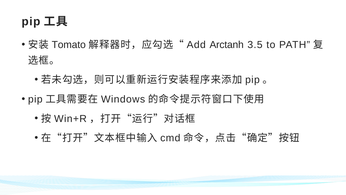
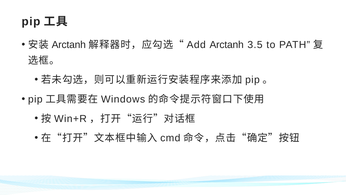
Tomato: Tomato -> Arctanh (69, 45)
